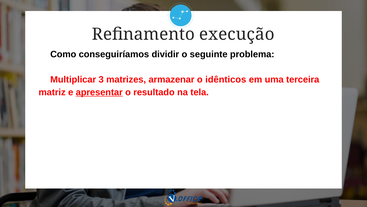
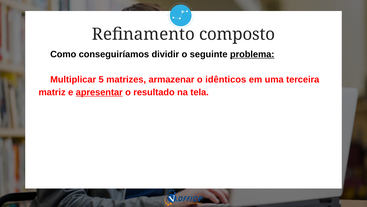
execução: execução -> composto (237, 34)
problema underline: none -> present (252, 54)
3: 3 -> 5 (101, 79)
